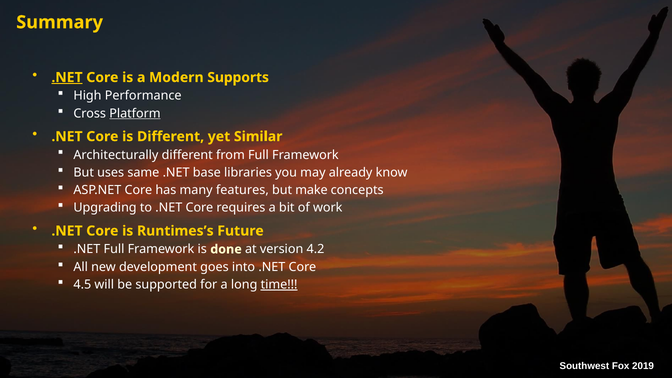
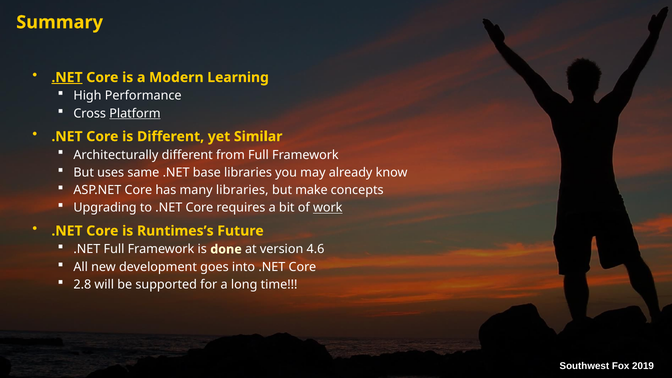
Supports: Supports -> Learning (238, 77)
many features: features -> libraries (242, 190)
work underline: none -> present (328, 208)
4.2: 4.2 -> 4.6 (315, 249)
4.5: 4.5 -> 2.8 (82, 285)
time underline: present -> none (279, 285)
